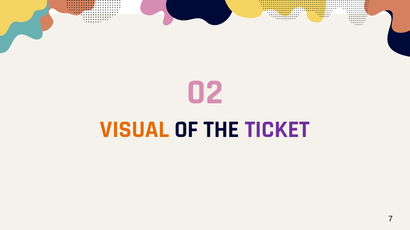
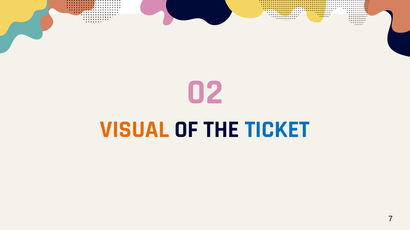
TICKET colour: purple -> blue (277, 129)
